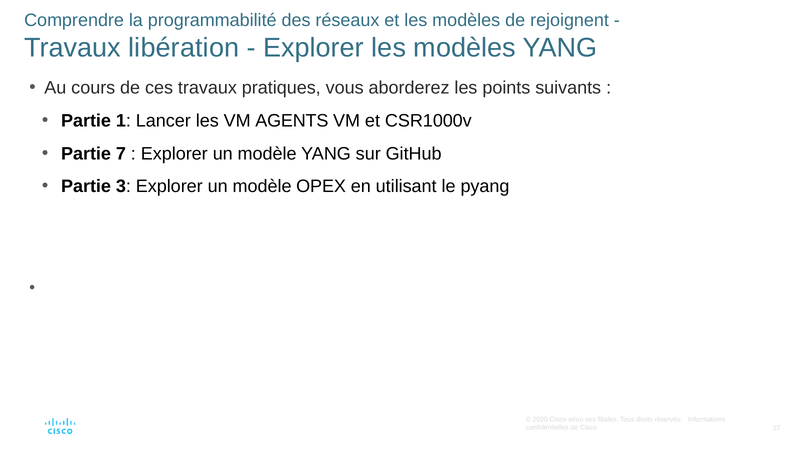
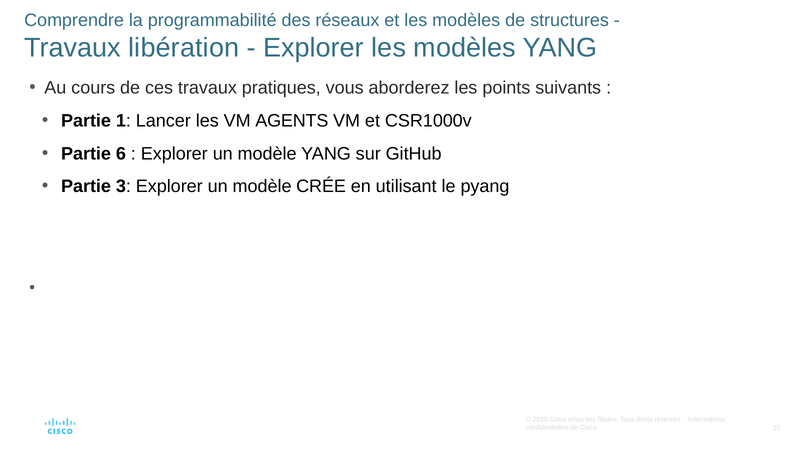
rejoignent: rejoignent -> structures (570, 20)
7: 7 -> 6 (121, 154)
OPEX: OPEX -> CRÉE (321, 187)
